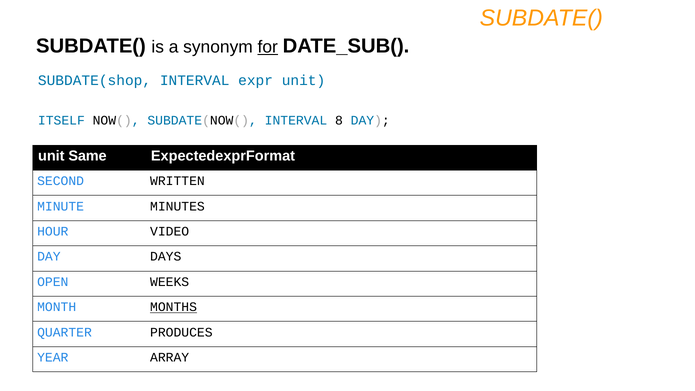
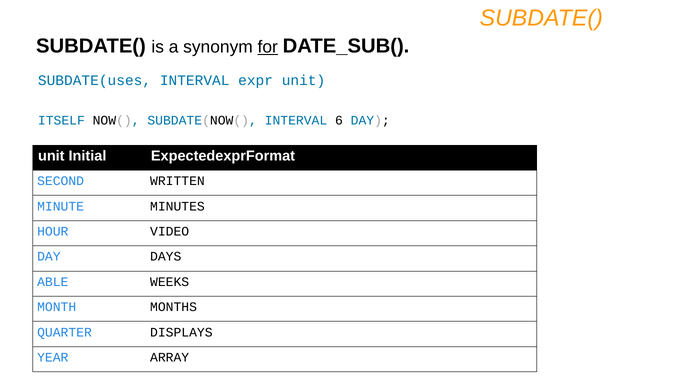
SUBDATE(shop: SUBDATE(shop -> SUBDATE(uses (95, 81)
8: 8 -> 6 (339, 121)
Same: Same -> Initial (87, 156)
OPEN: OPEN -> ABLE (53, 282)
MONTHS underline: present -> none (174, 307)
PRODUCES: PRODUCES -> DISPLAYS (181, 332)
